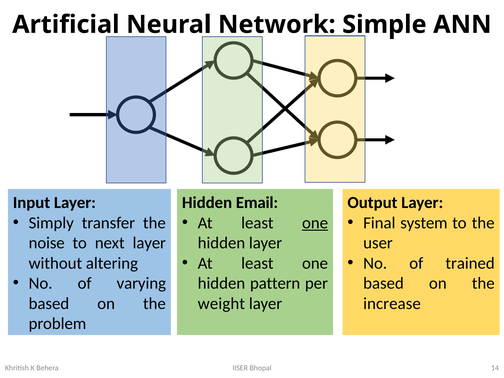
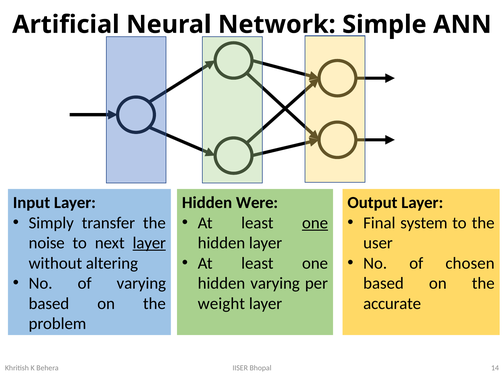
Email: Email -> Were (257, 203)
layer underline: none -> present (149, 243)
trained: trained -> chosen (470, 263)
hidden pattern: pattern -> varying (275, 283)
increase: increase -> accurate (392, 304)
